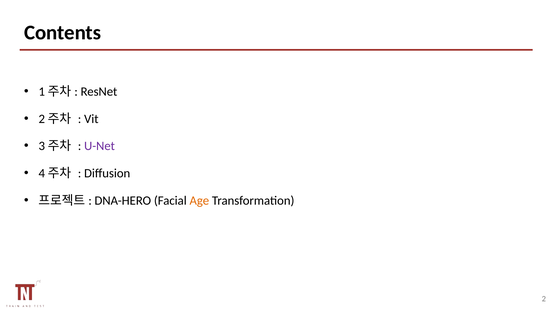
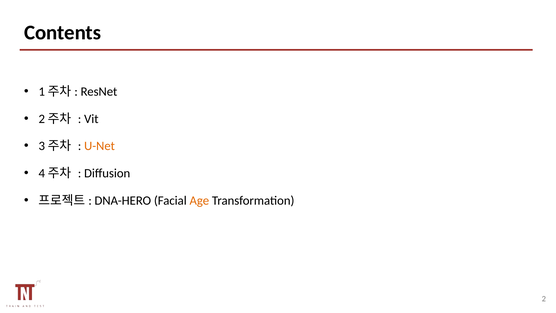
U-Net colour: purple -> orange (100, 146)
